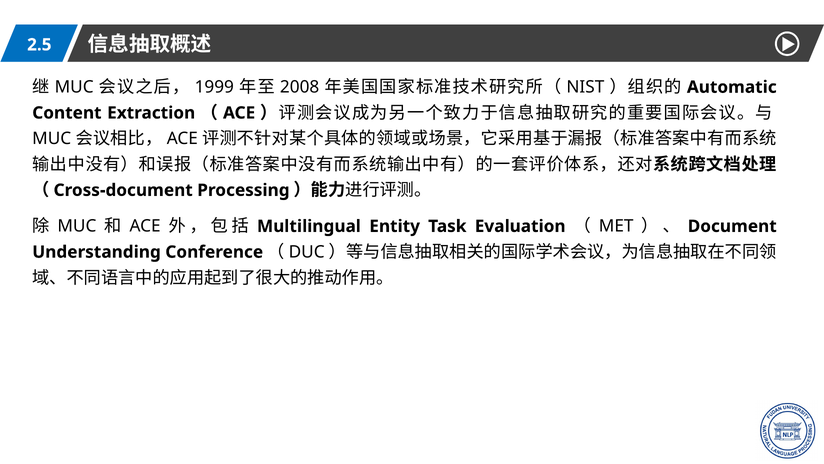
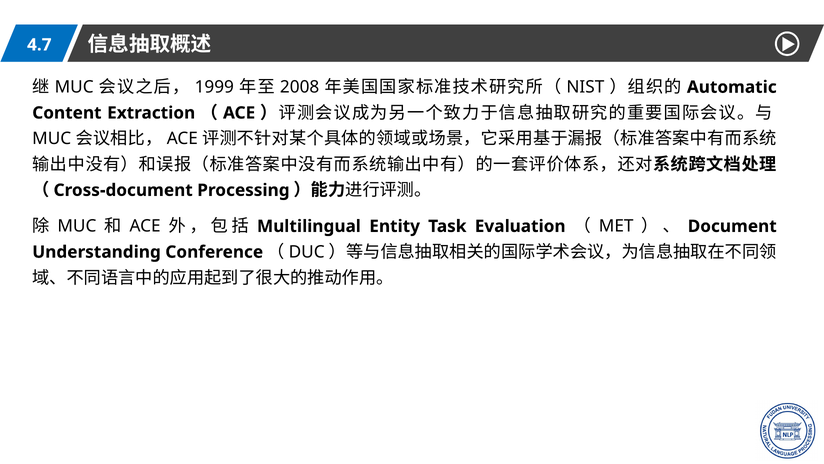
2.5: 2.5 -> 4.7 (39, 45)
